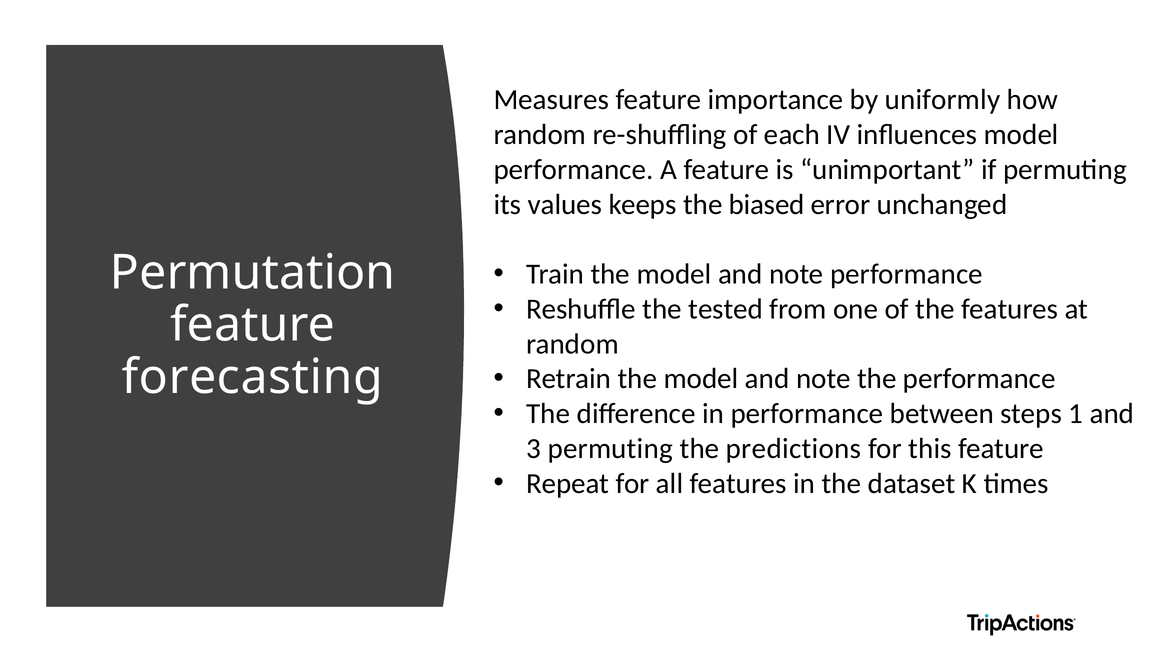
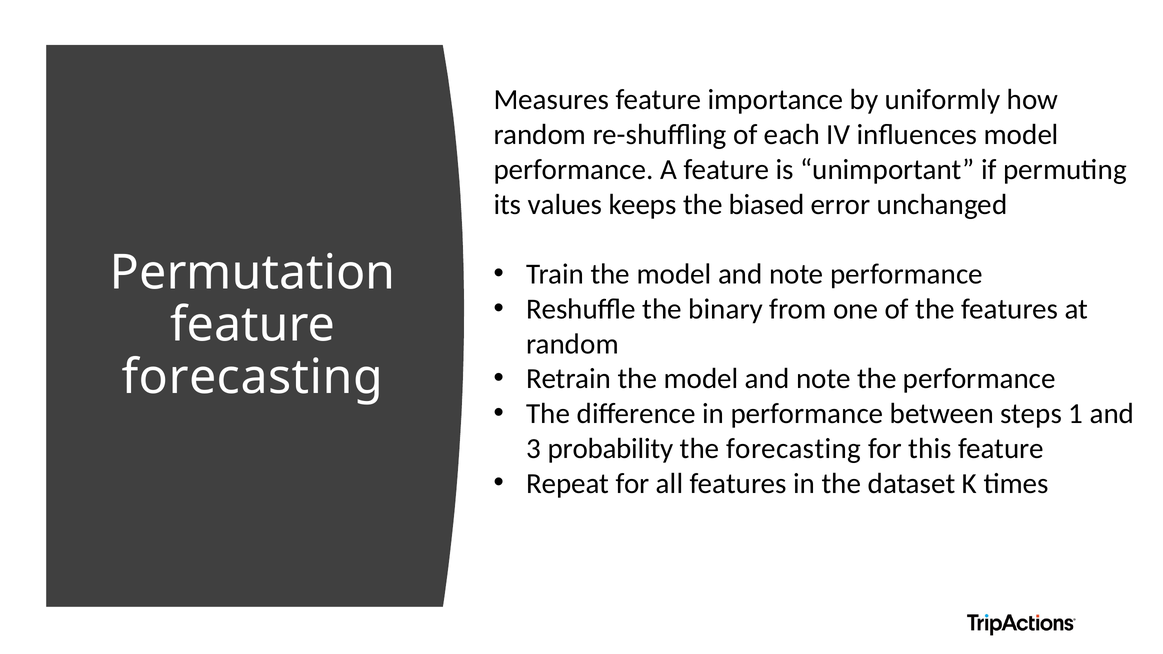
tested: tested -> binary (726, 309)
3 permuting: permuting -> probability (610, 449)
the predictions: predictions -> forecasting (794, 449)
